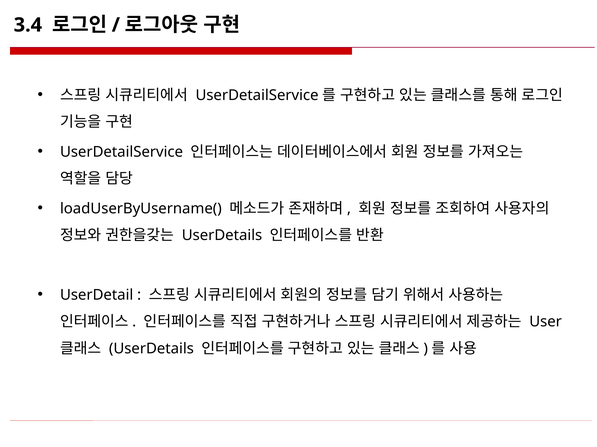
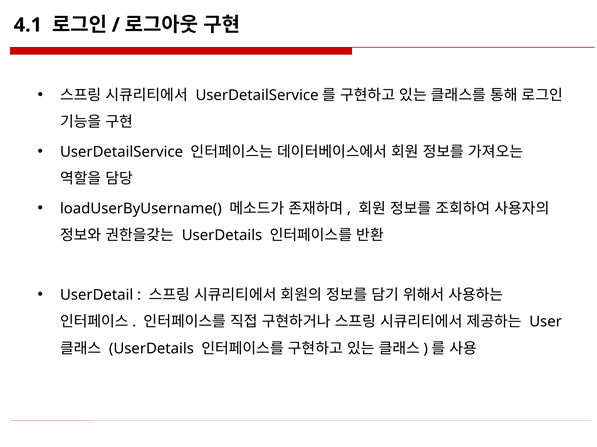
3.4: 3.4 -> 4.1 (28, 25)
